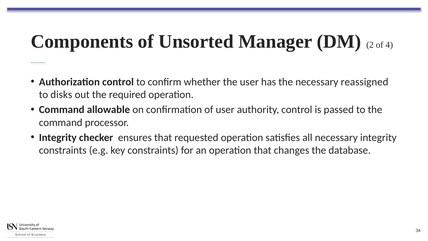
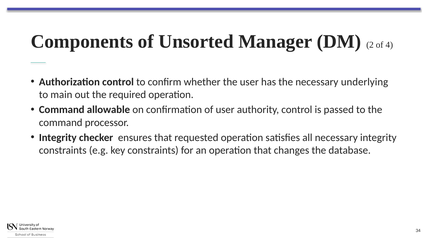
reassigned: reassigned -> underlying (365, 82)
disks: disks -> main (61, 95)
